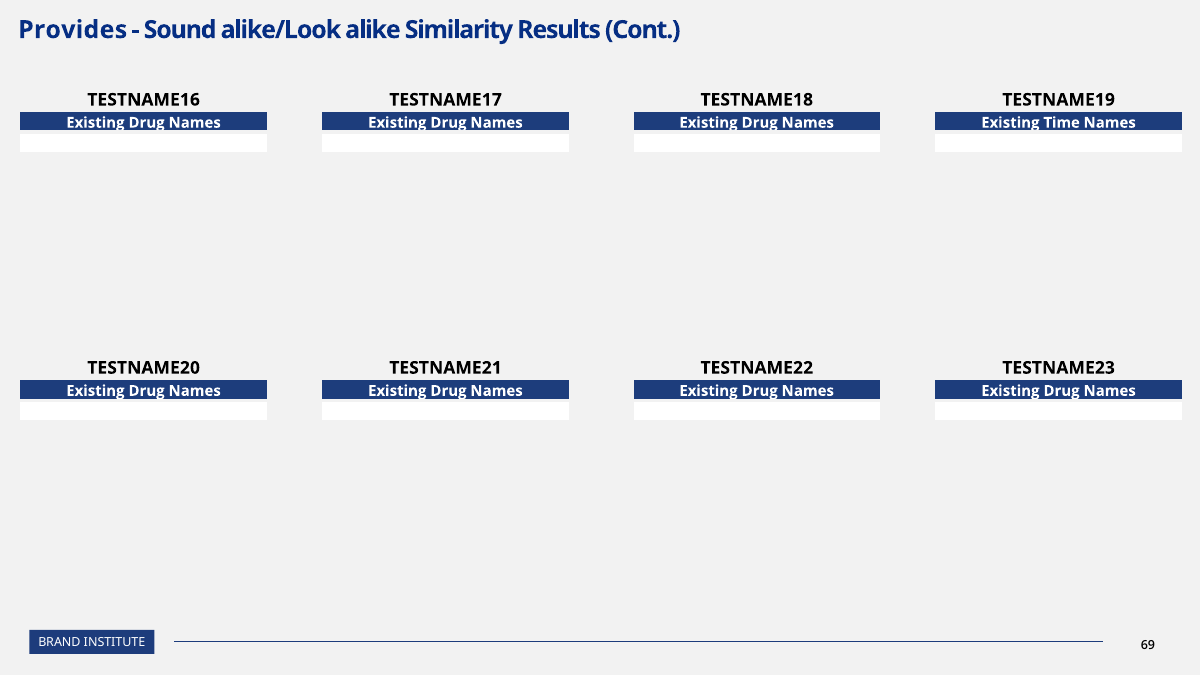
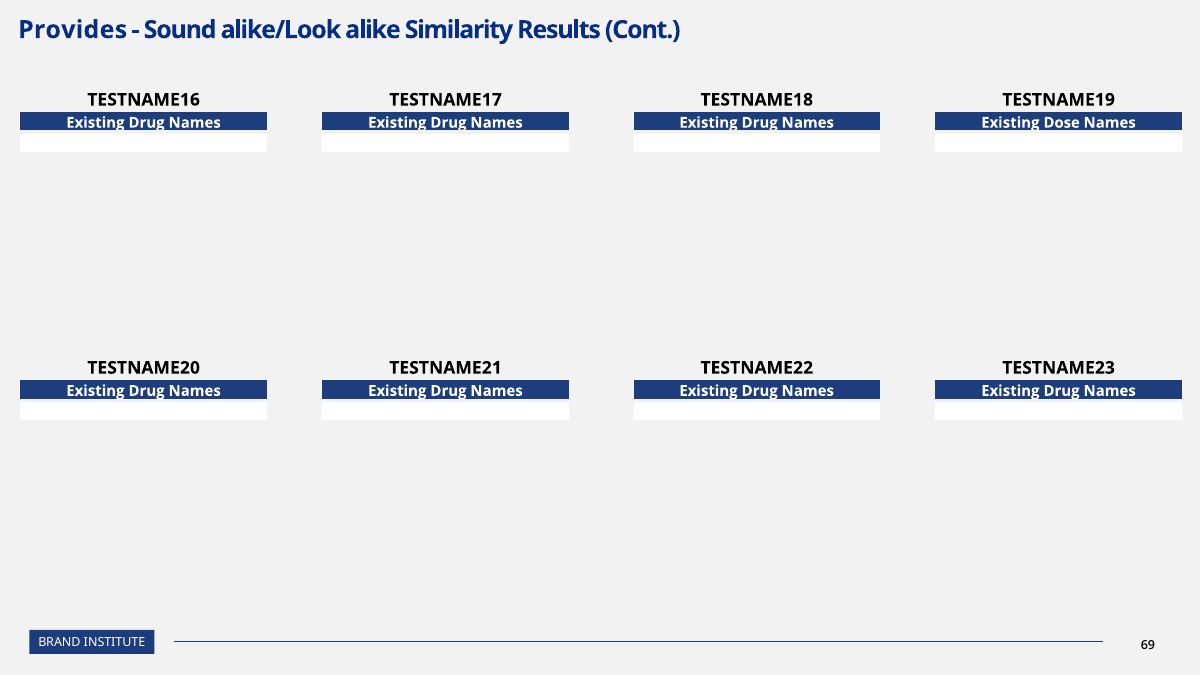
Time: Time -> Dose (1062, 123)
